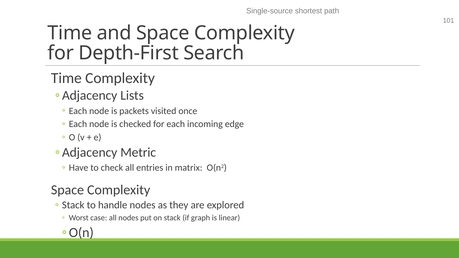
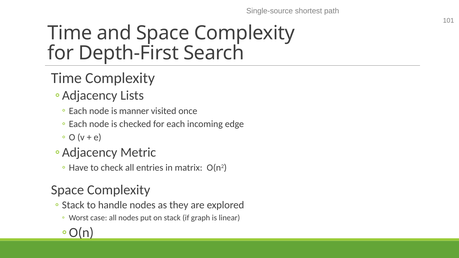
packets: packets -> manner (134, 111)
